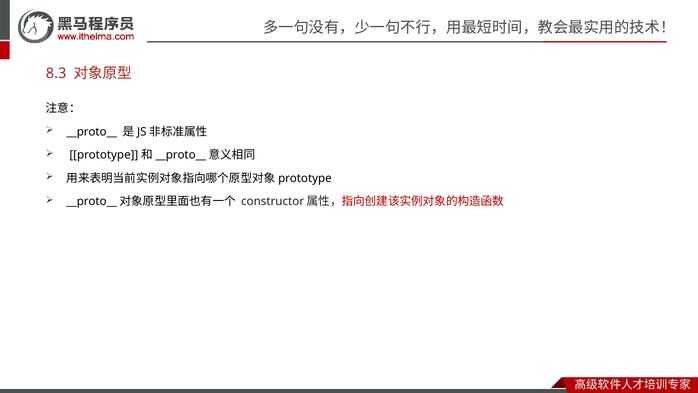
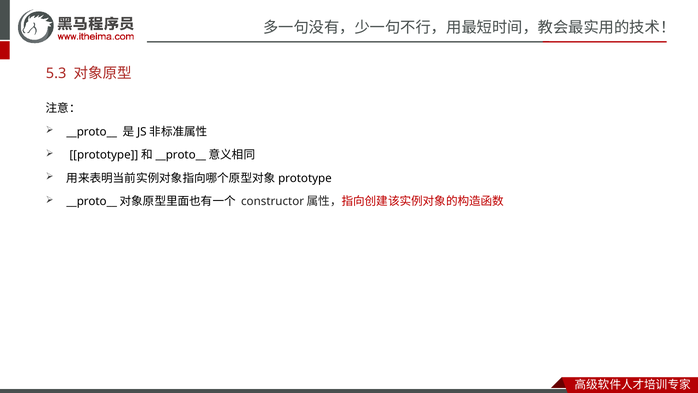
8.3: 8.3 -> 5.3 (56, 73)
